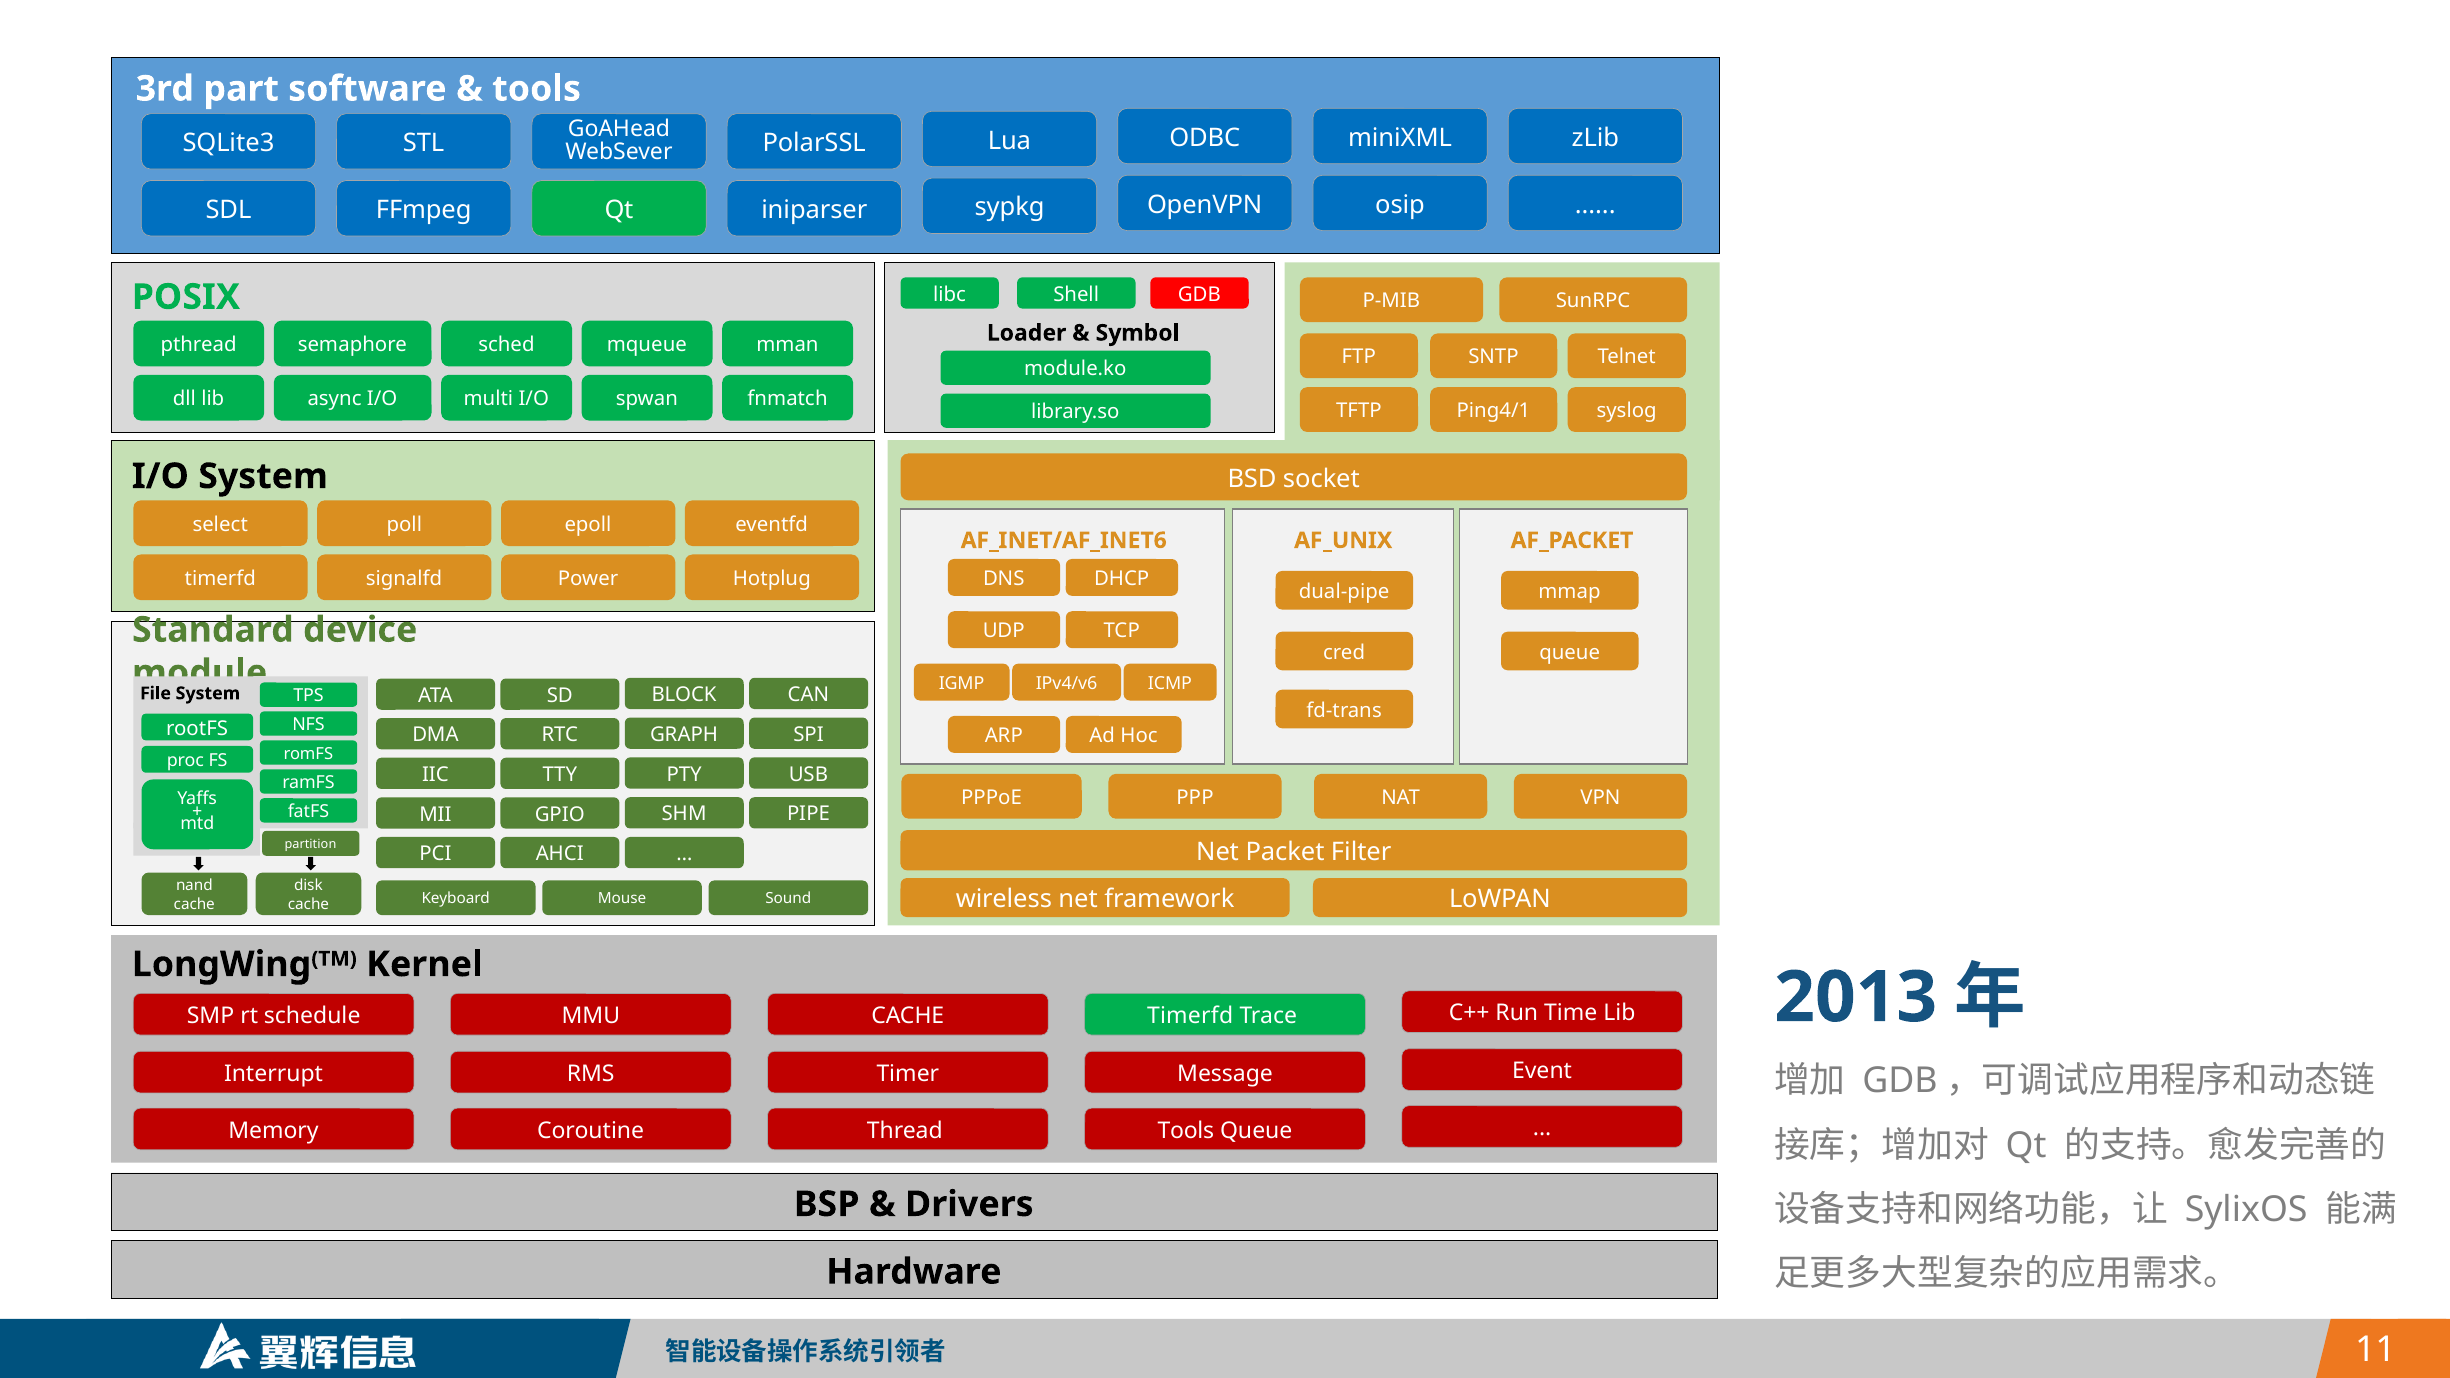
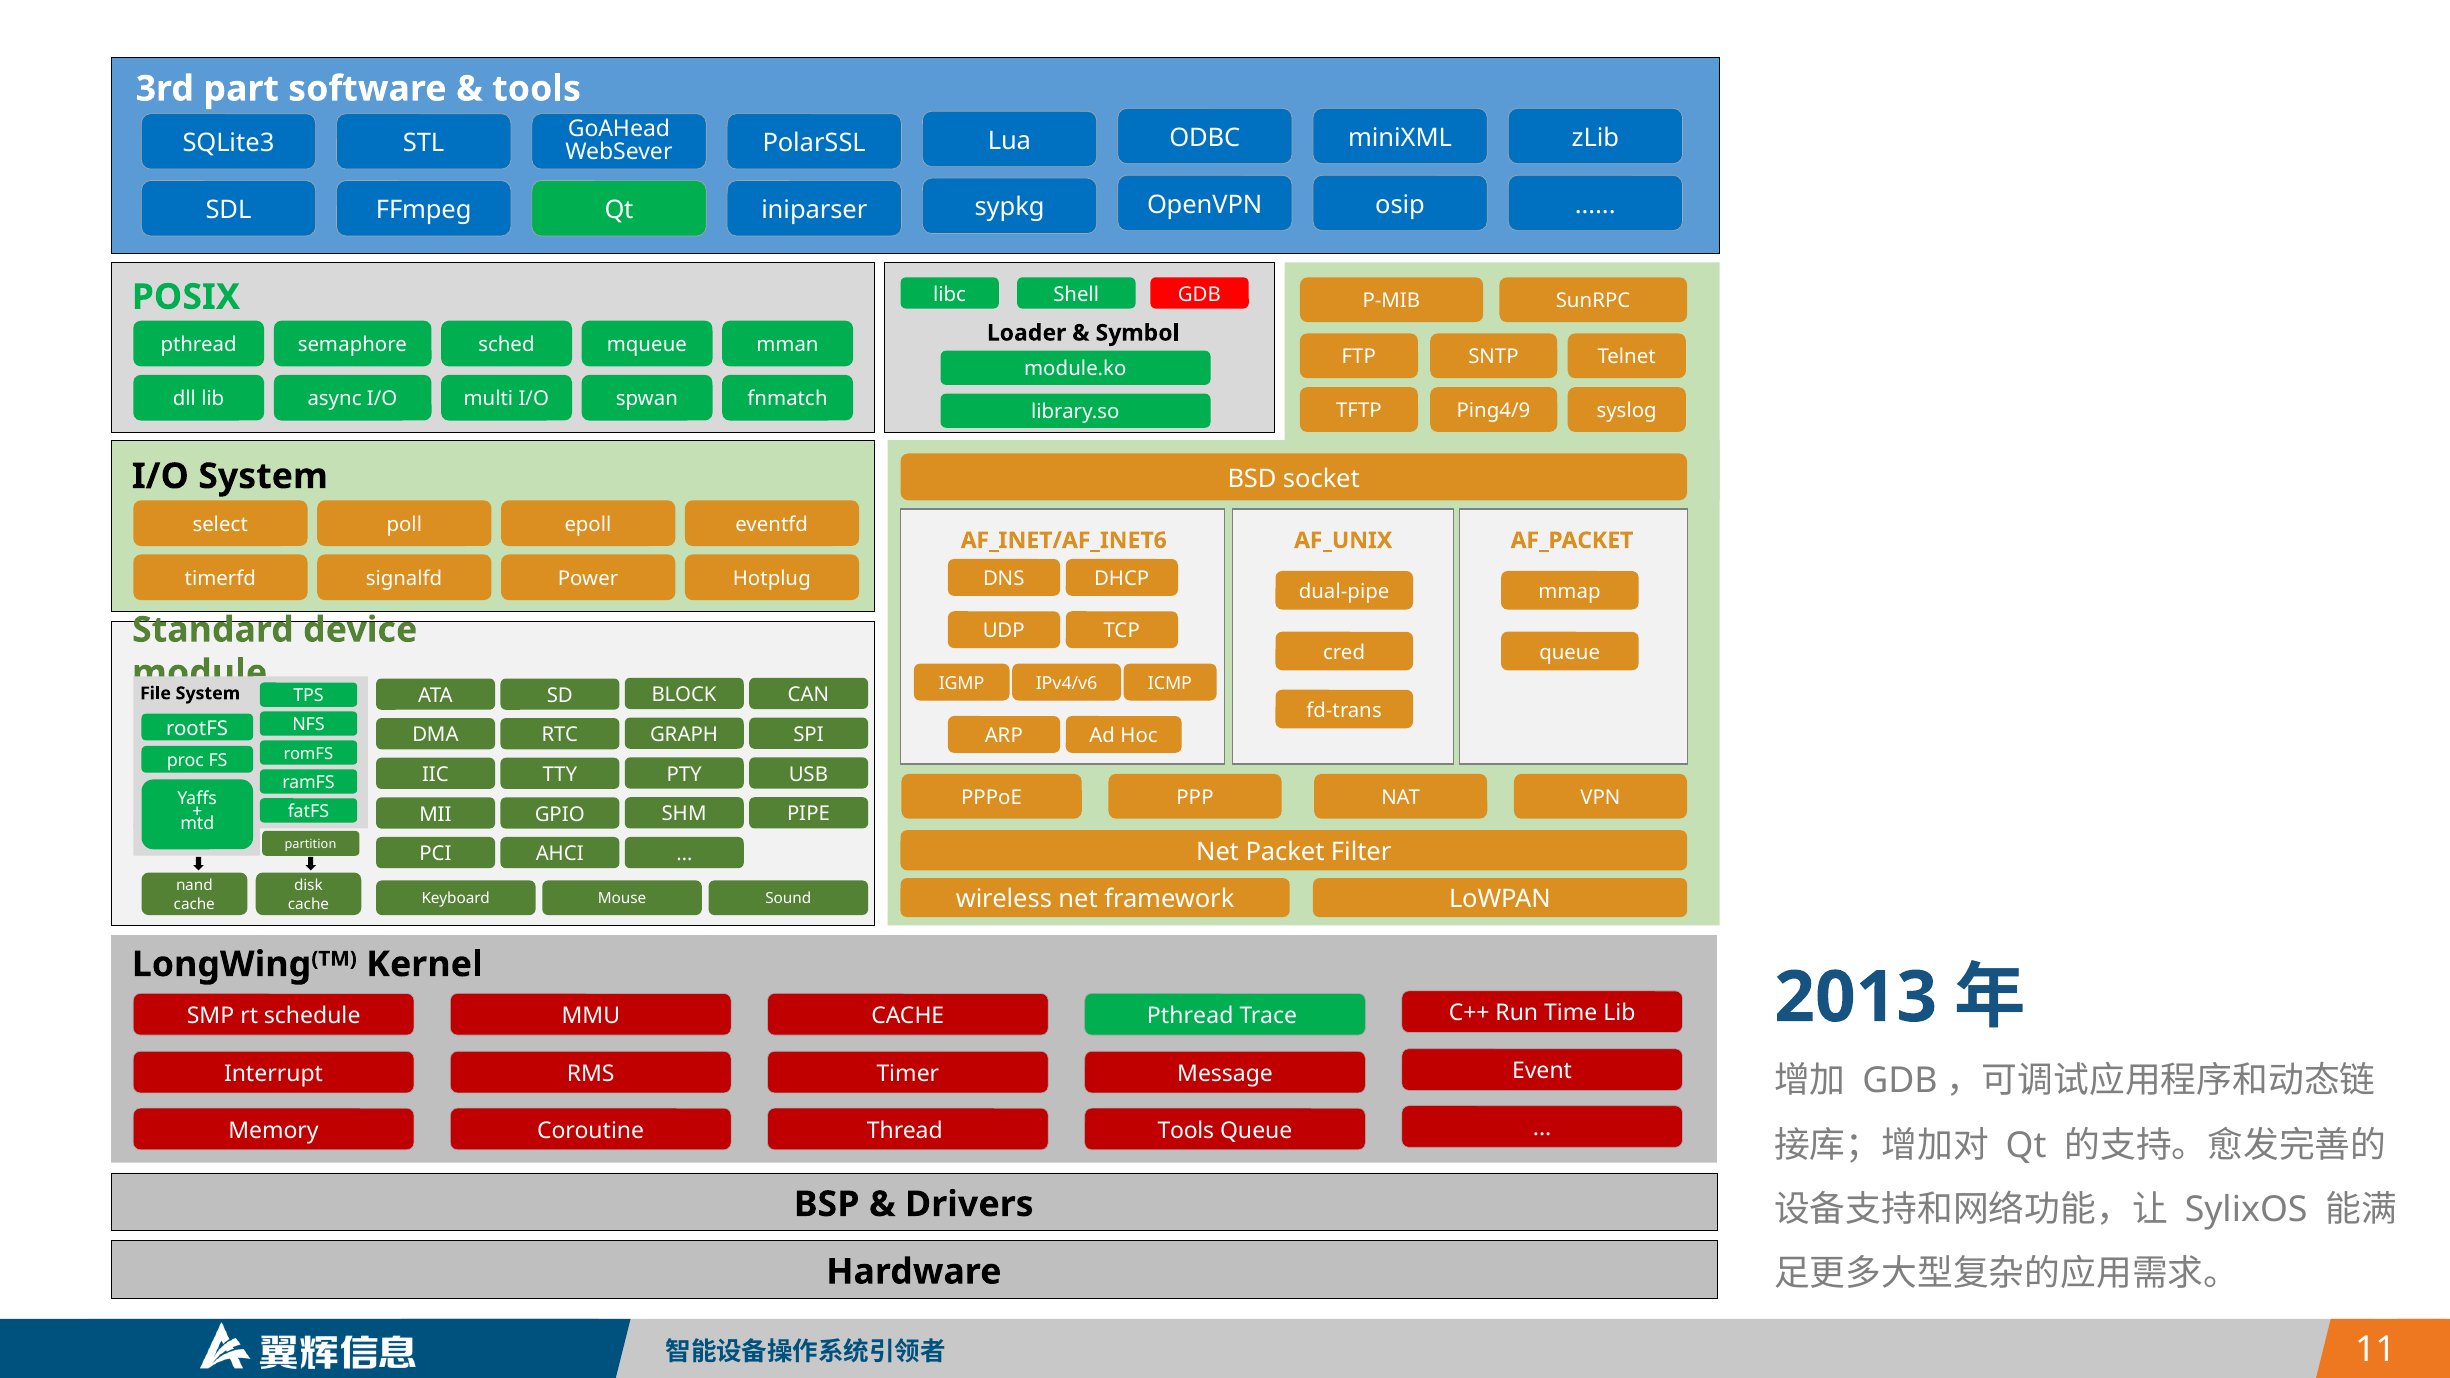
Ping4/1: Ping4/1 -> Ping4/9 (1493, 411)
Timerfd: Timerfd -> Pthread (1190, 1016)
